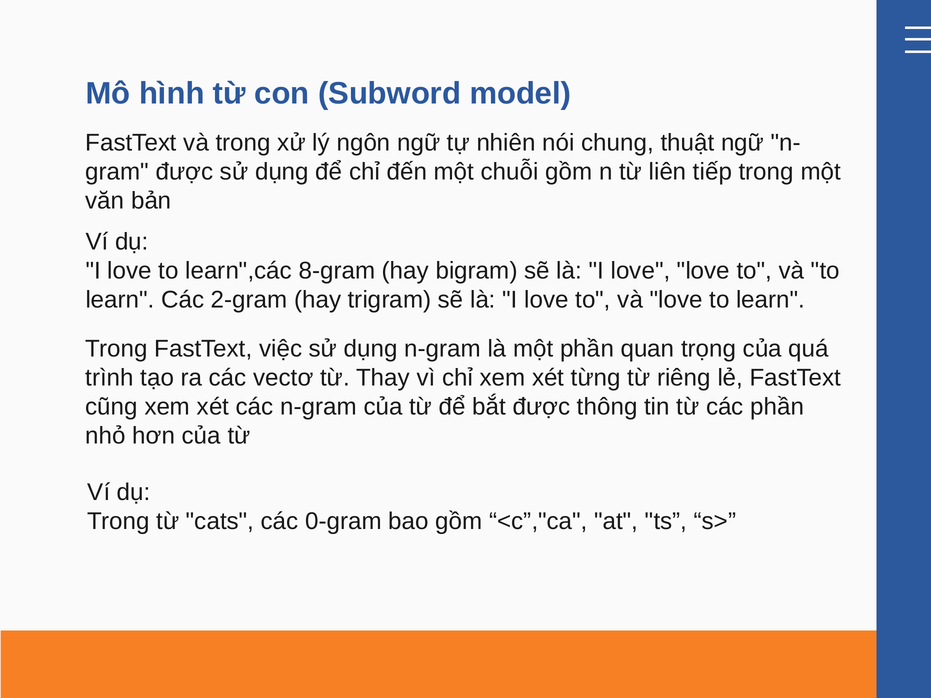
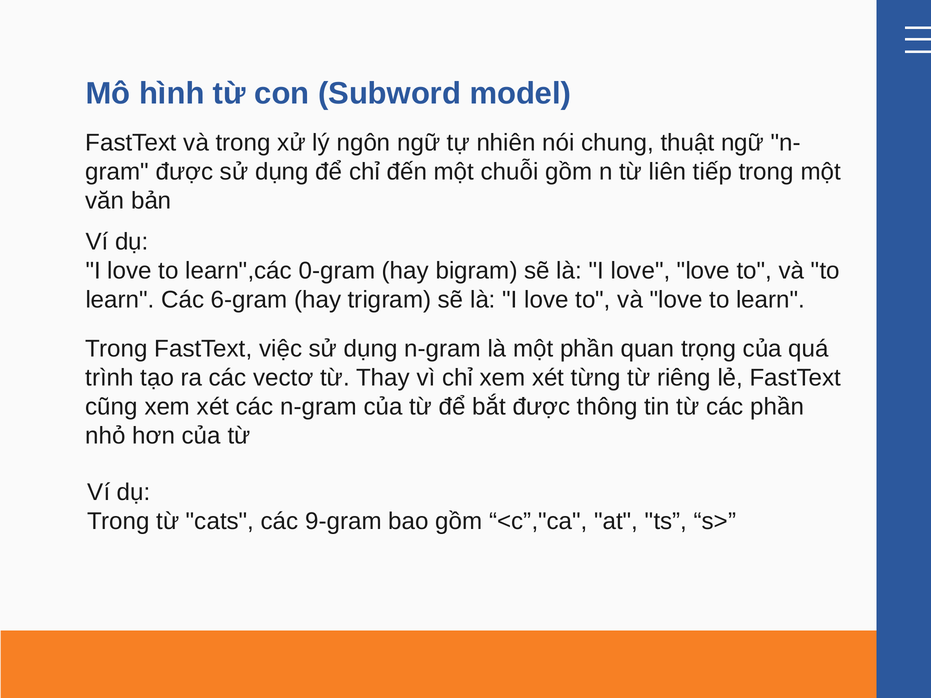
8-gram: 8-gram -> 0-gram (337, 271)
2-gram: 2-gram -> 6-gram (249, 300)
0-gram: 0-gram -> 9-gram (343, 521)
